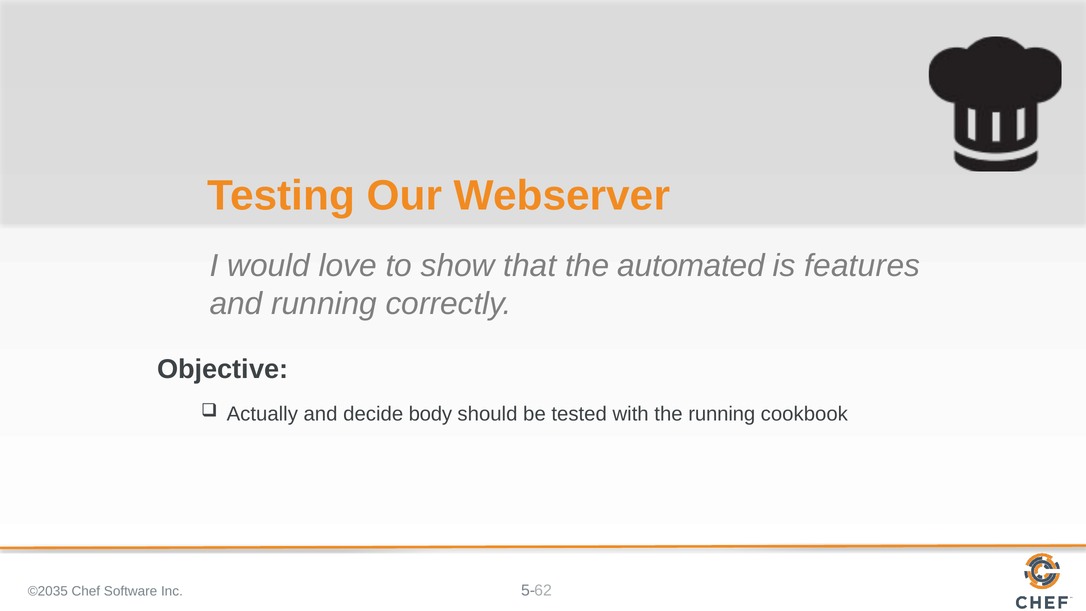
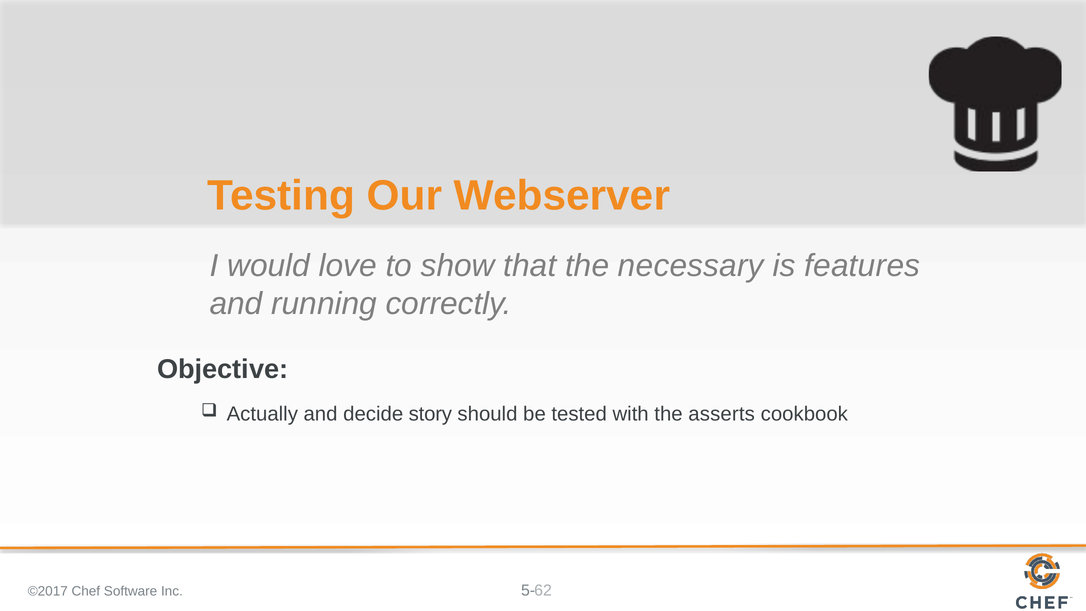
automated: automated -> necessary (691, 266)
body: body -> story (430, 414)
the running: running -> asserts (722, 414)
©2035: ©2035 -> ©2017 (48, 591)
